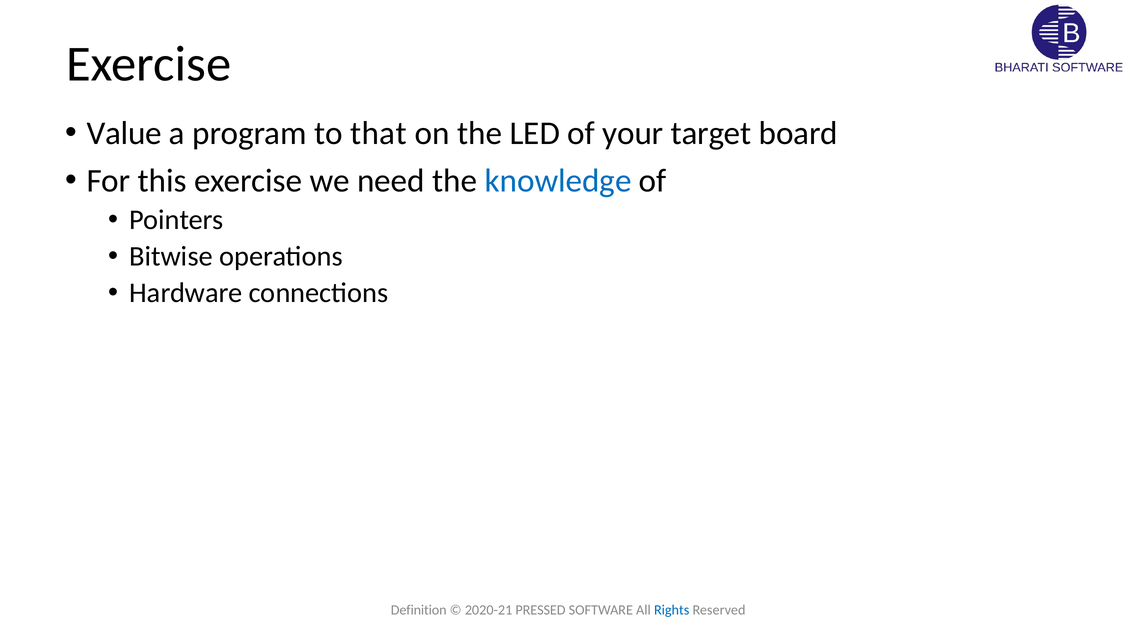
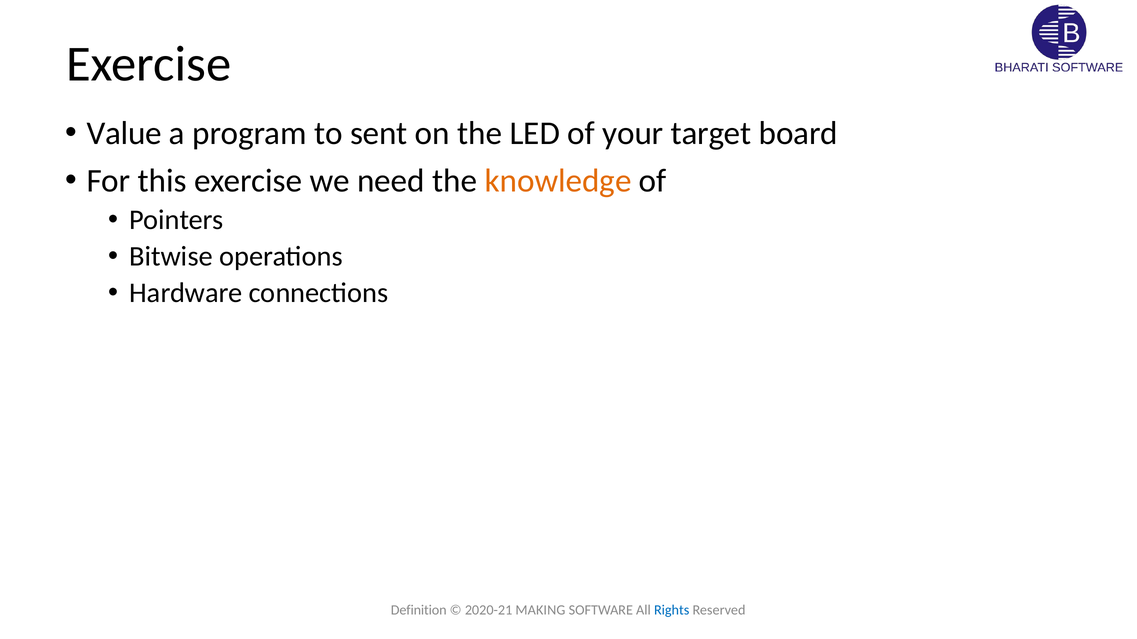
that: that -> sent (379, 133)
knowledge colour: blue -> orange (558, 181)
PRESSED: PRESSED -> MAKING (540, 611)
